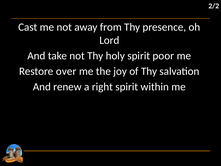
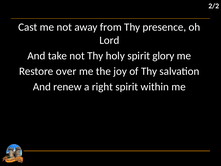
poor: poor -> glory (163, 56)
